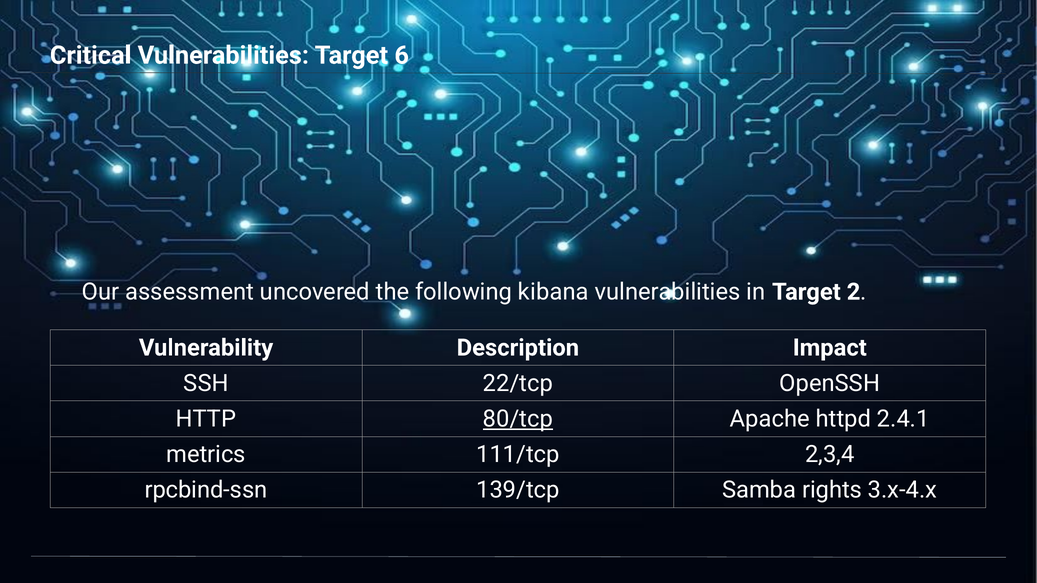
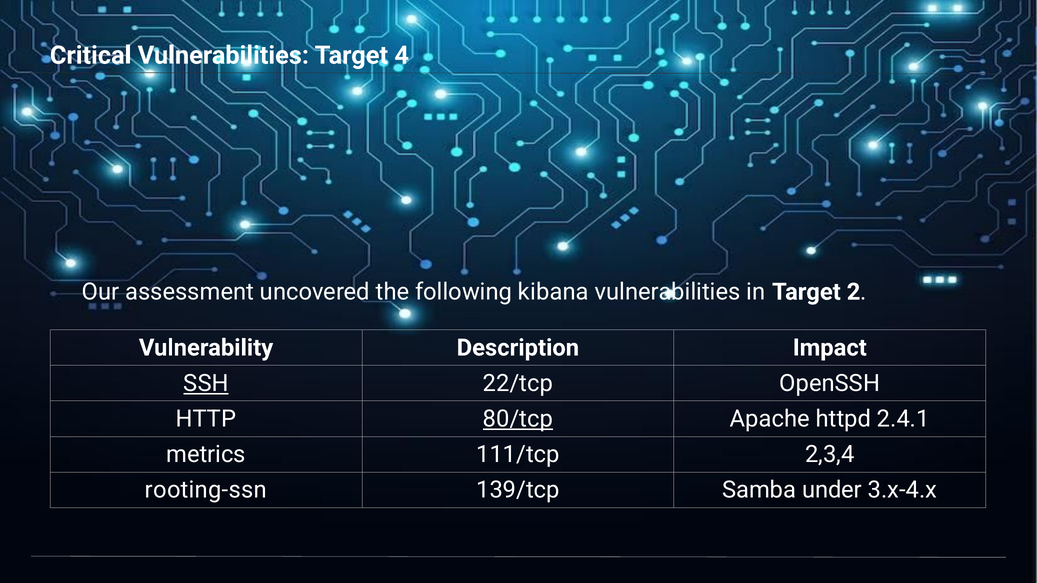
6: 6 -> 4 (402, 55)
SSH underline: none -> present (206, 384)
rpcbind-ssn: rpcbind-ssn -> rooting-ssn (206, 491)
rights: rights -> under (832, 491)
